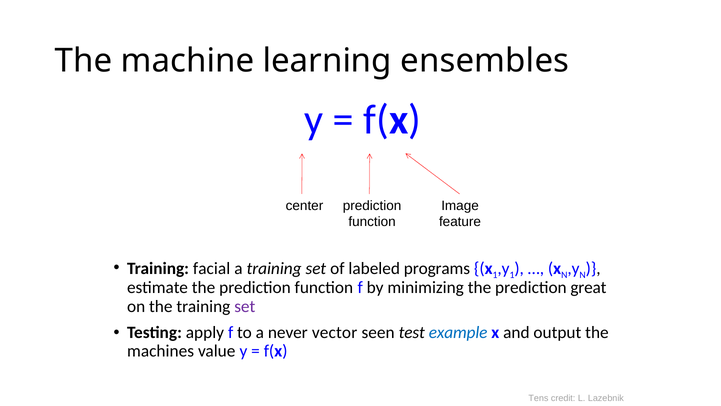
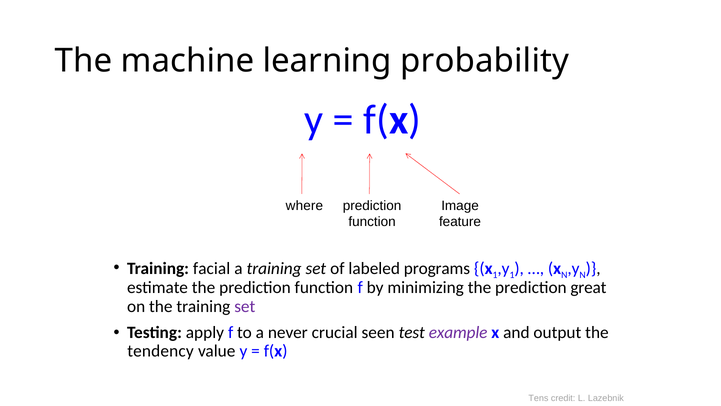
ensembles: ensembles -> probability (485, 61)
center: center -> where (304, 205)
vector: vector -> crucial (335, 332)
example colour: blue -> purple (458, 332)
machines: machines -> tendency (160, 351)
